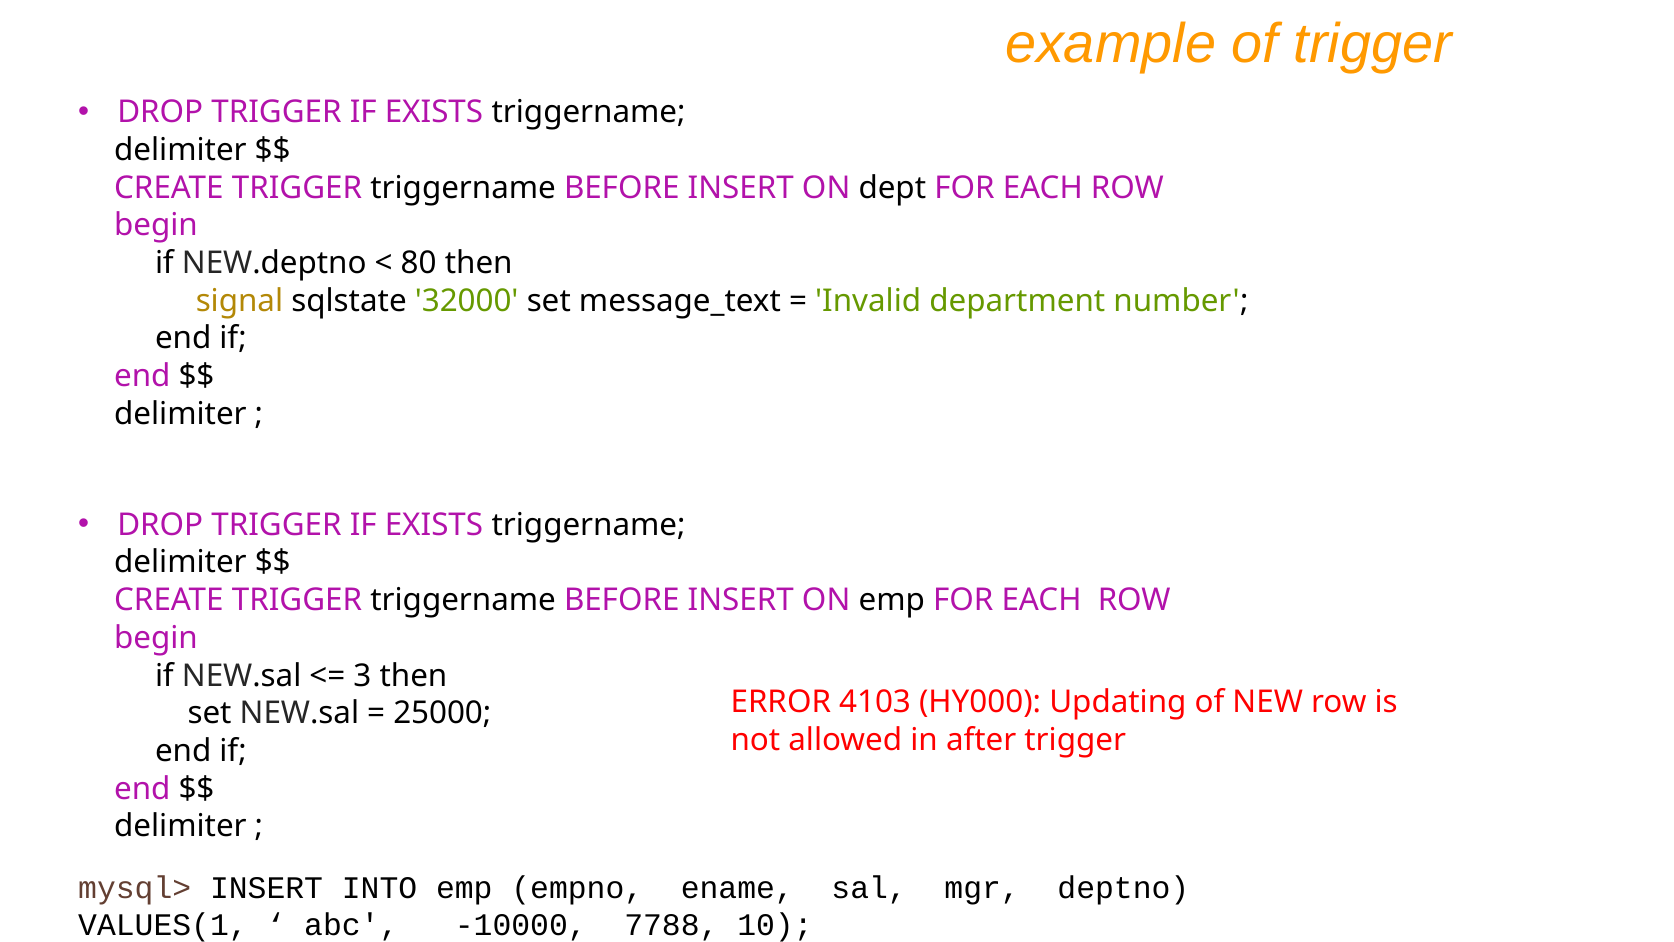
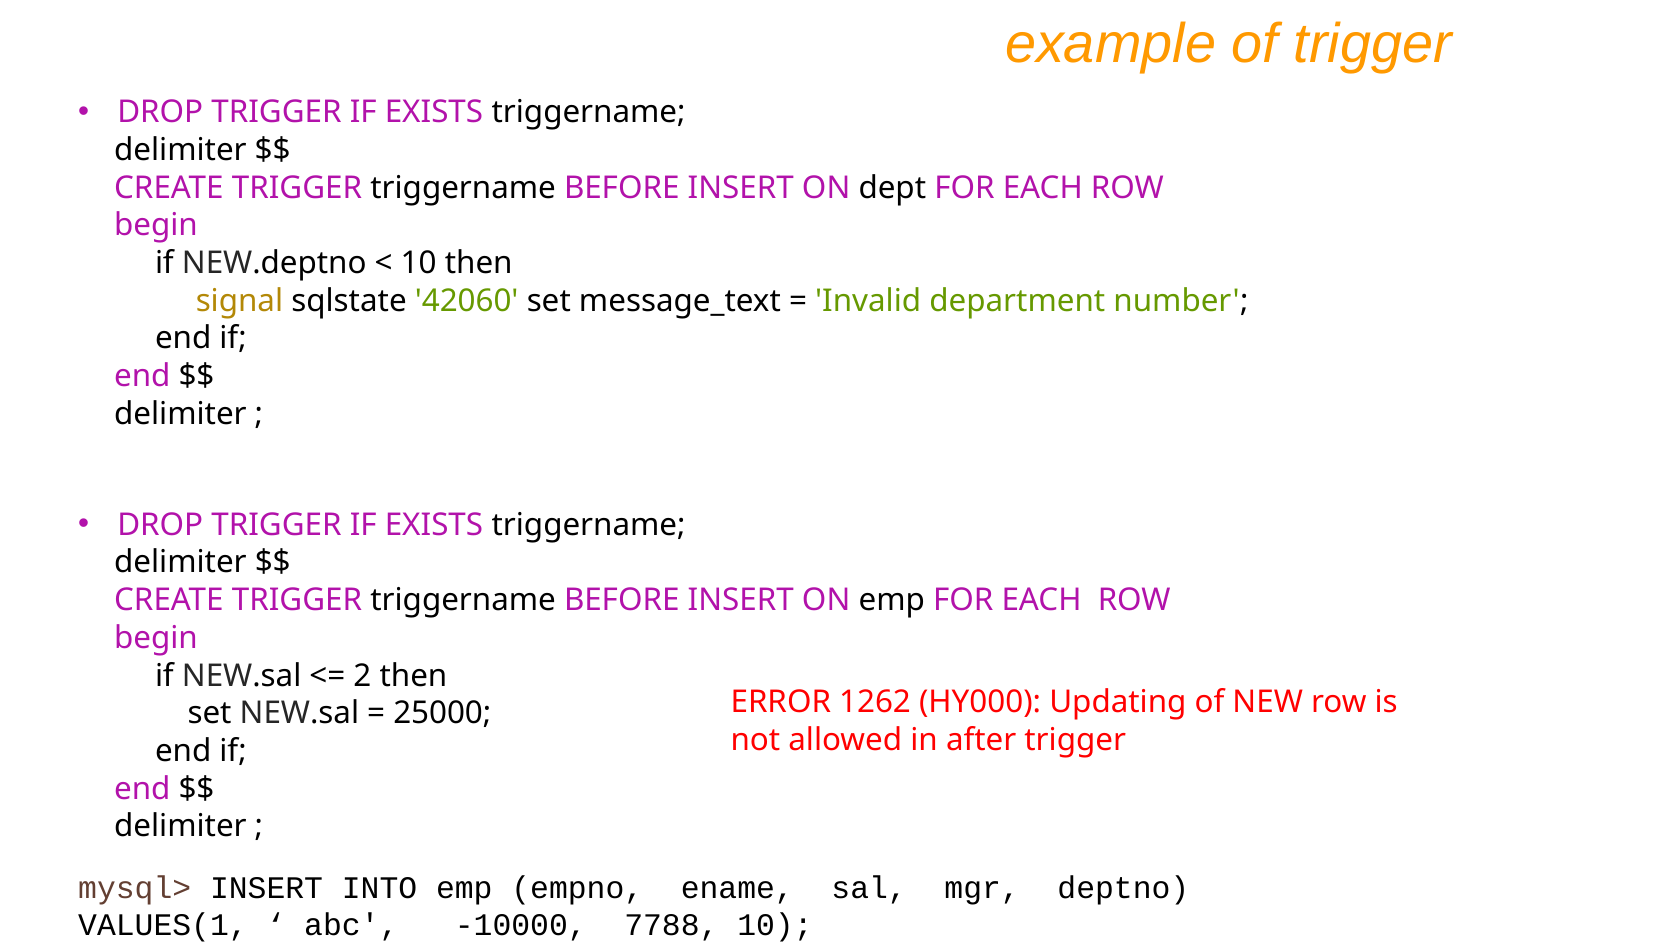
80: 80 -> 10 (419, 263)
32000: 32000 -> 42060 (467, 301)
3: 3 -> 2 (362, 675)
4103: 4103 -> 1262 (875, 702)
